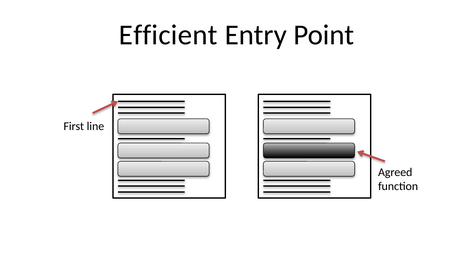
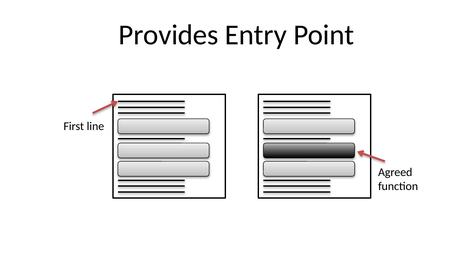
Efficient: Efficient -> Provides (169, 35)
